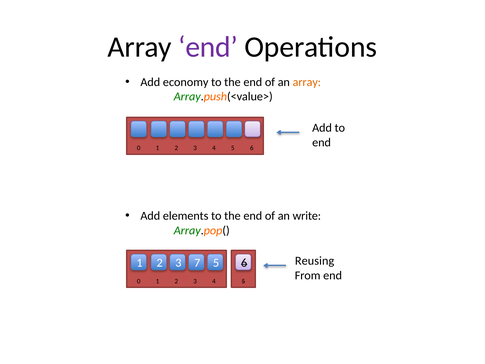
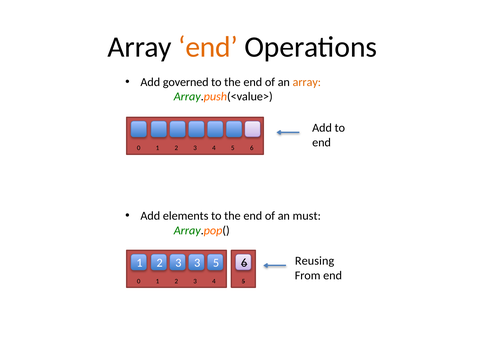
end colour: purple -> orange (208, 47)
economy: economy -> governed (186, 82)
write: write -> must (307, 216)
3 7: 7 -> 3 (197, 263)
